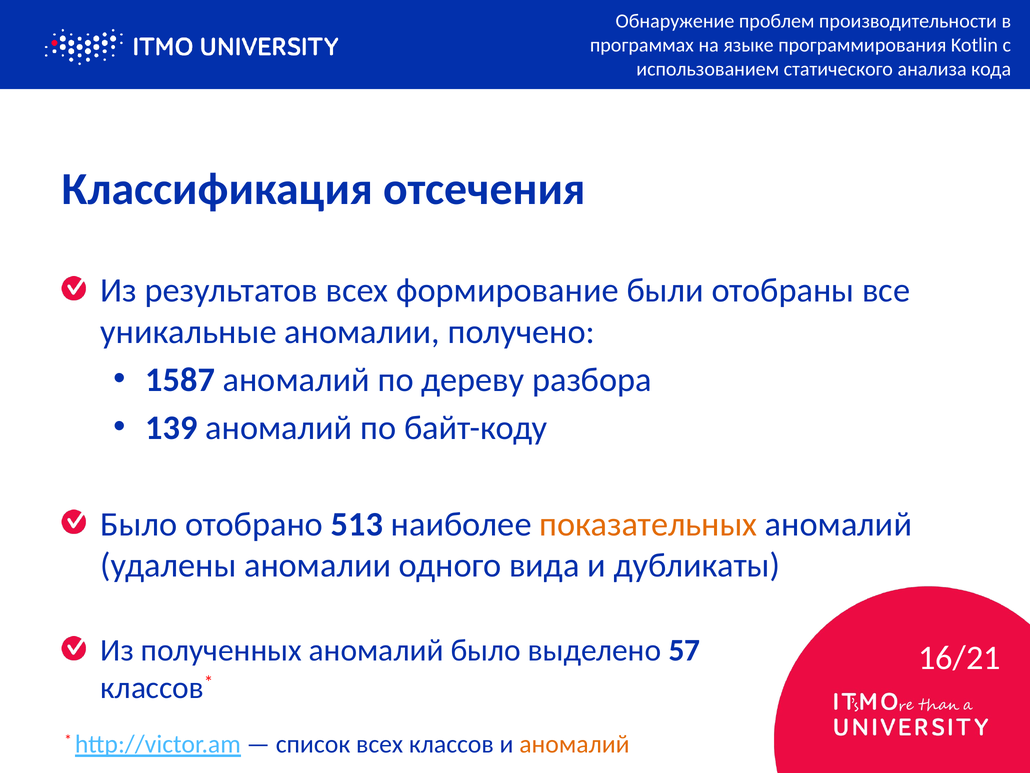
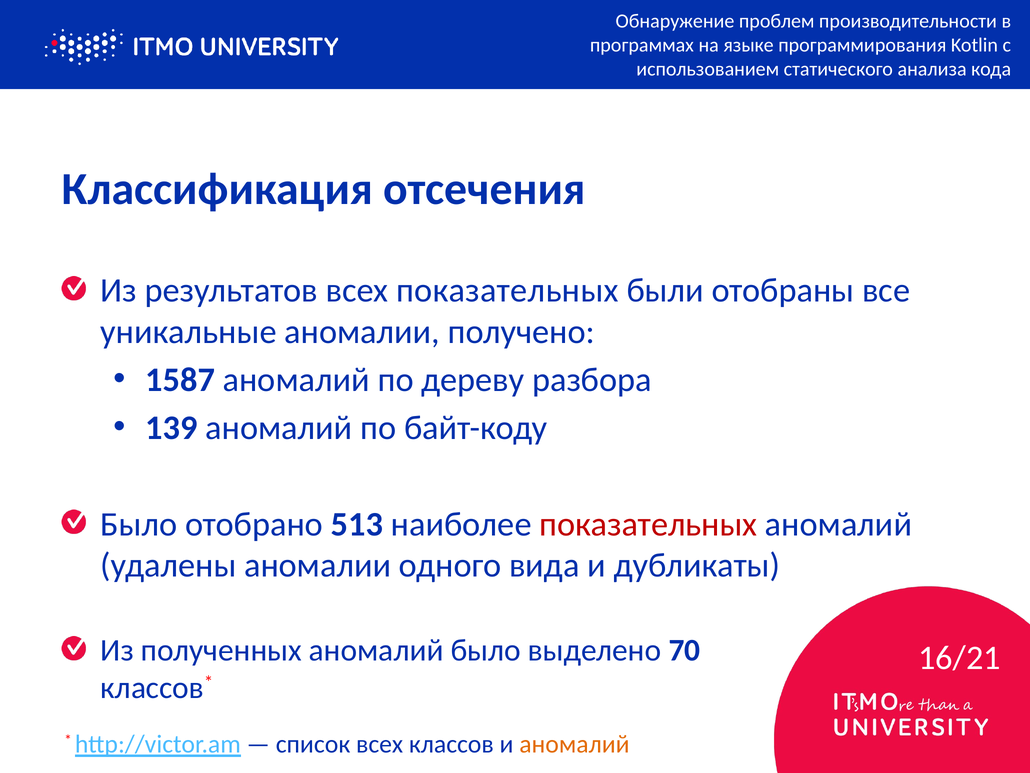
всех формирование: формирование -> показательных (507, 290)
показательных colour: orange -> red (648, 524)
57: 57 -> 70 (685, 650)
